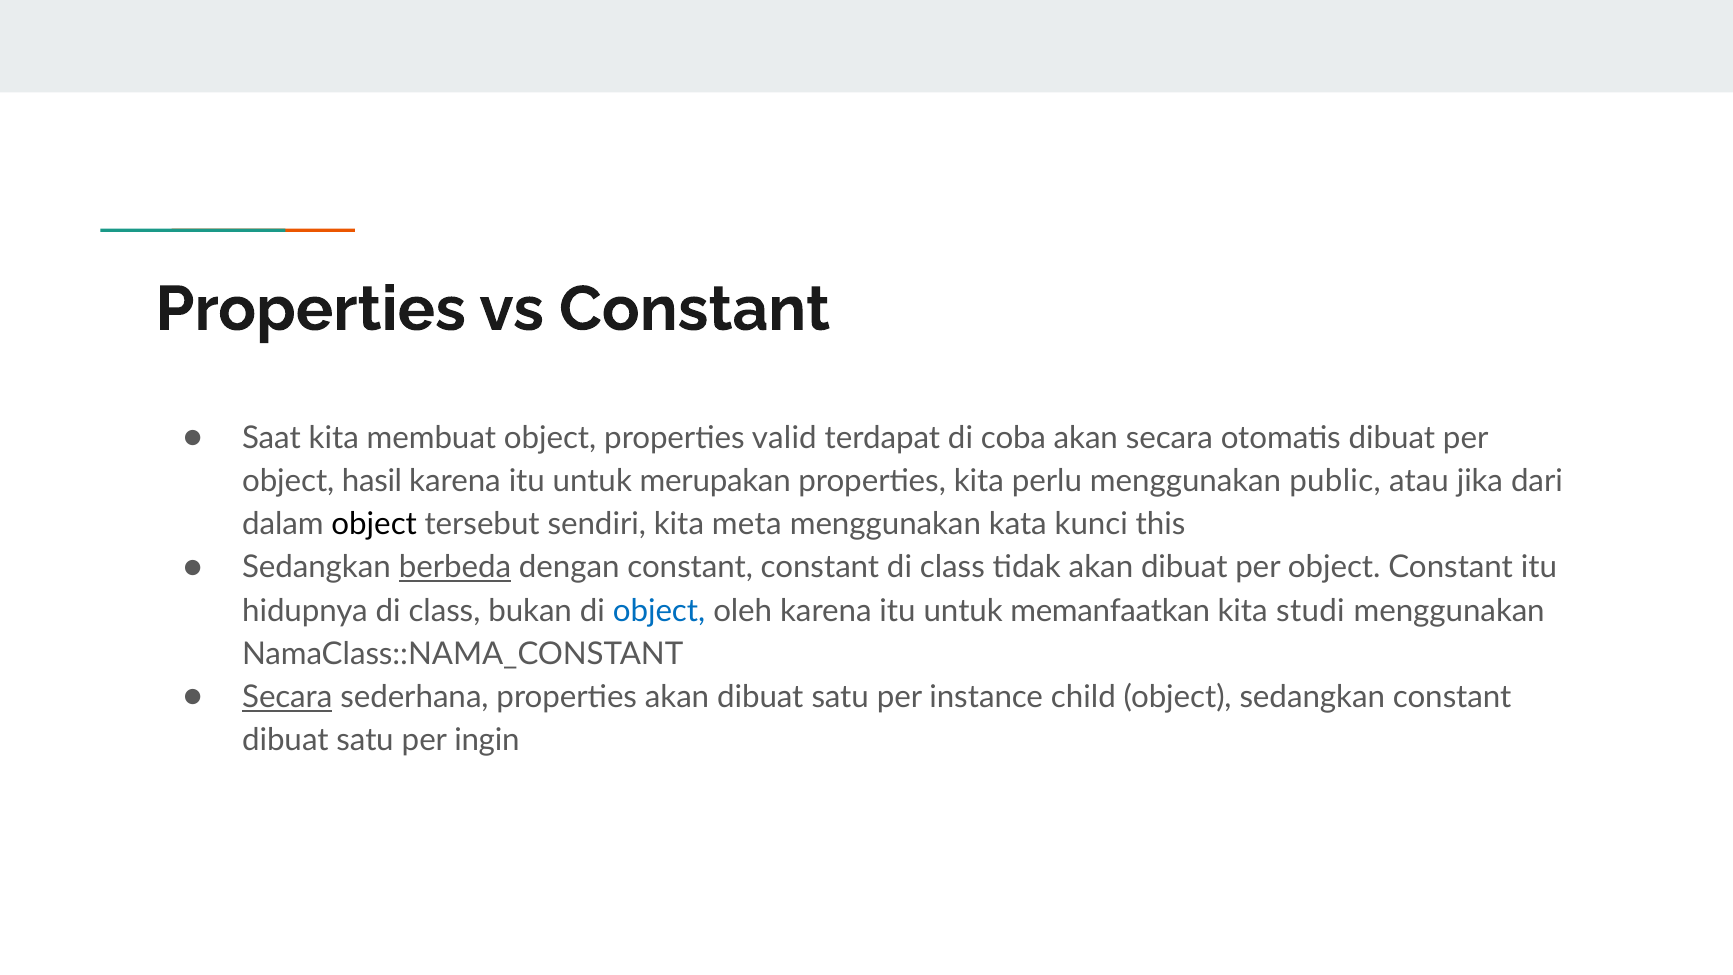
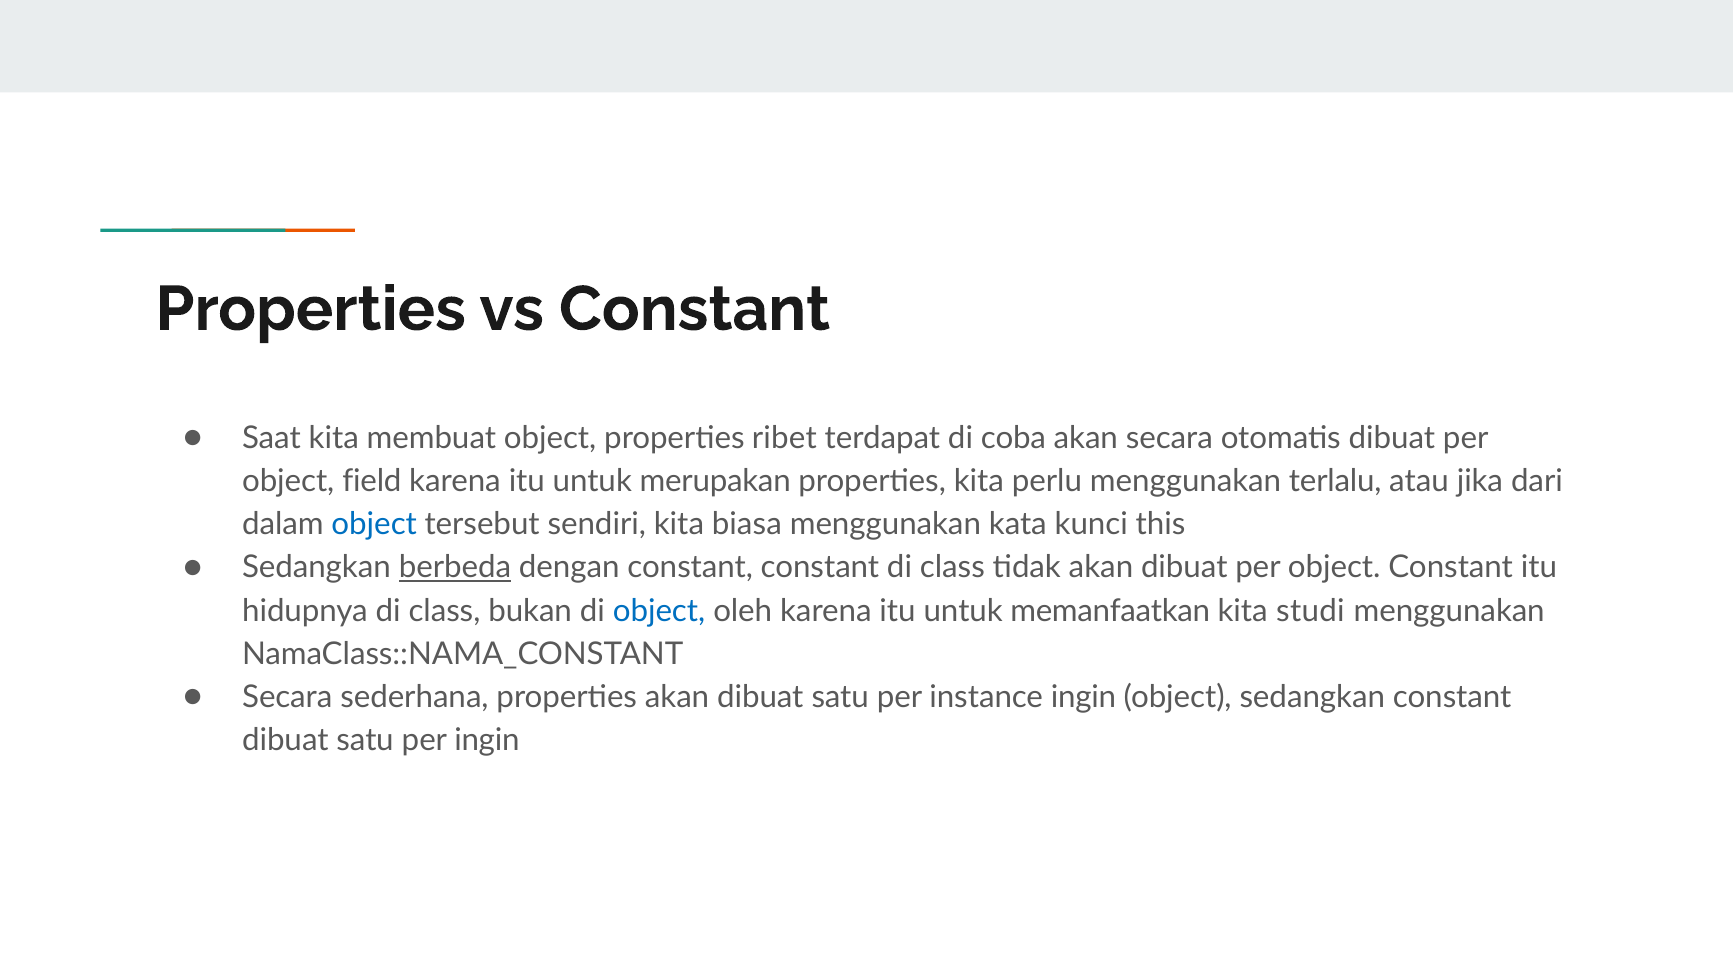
valid: valid -> ribet (784, 438)
hasil: hasil -> field (372, 481)
public: public -> terlalu (1335, 481)
object colour: black -> blue (374, 524)
meta: meta -> biasa (747, 524)
Secara underline: present -> none (287, 697)
instance child: child -> ingin (1084, 697)
